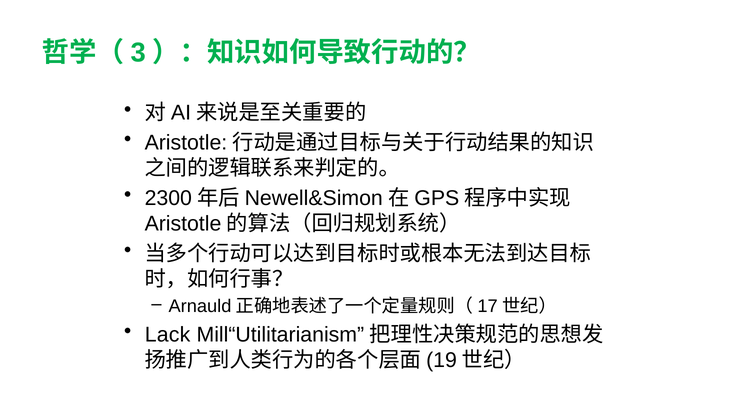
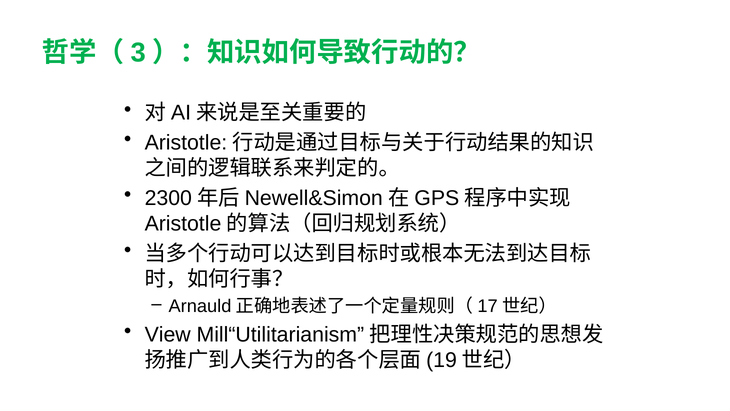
Lack: Lack -> View (168, 334)
